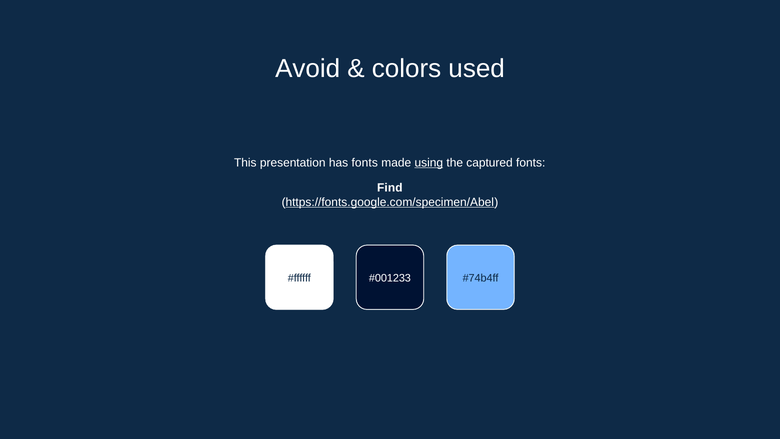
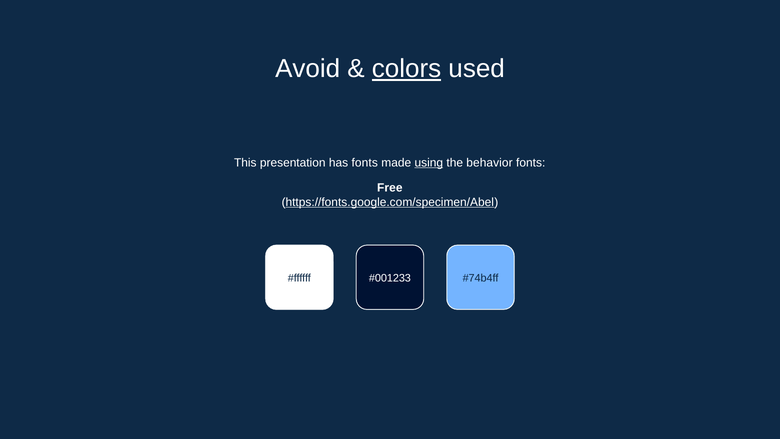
colors underline: none -> present (407, 69)
captured: captured -> behavior (489, 163)
Find: Find -> Free (390, 188)
